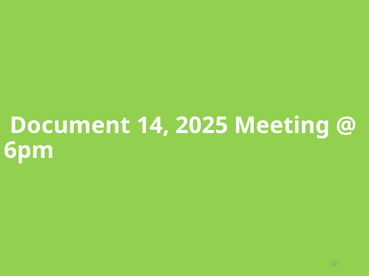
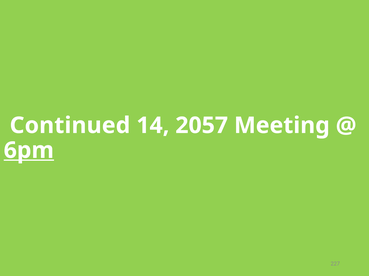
Document: Document -> Continued (70, 126)
2025: 2025 -> 2057 (202, 126)
6pm underline: none -> present (29, 151)
